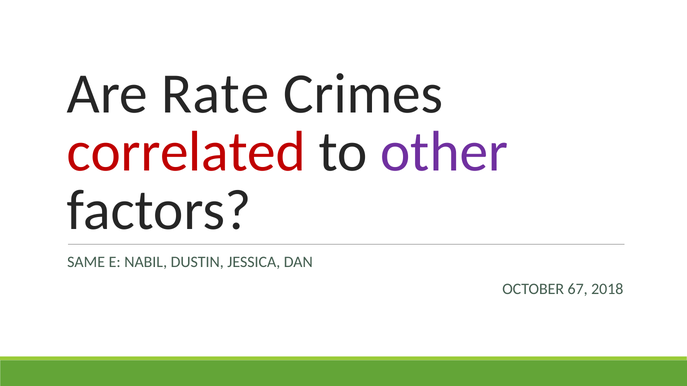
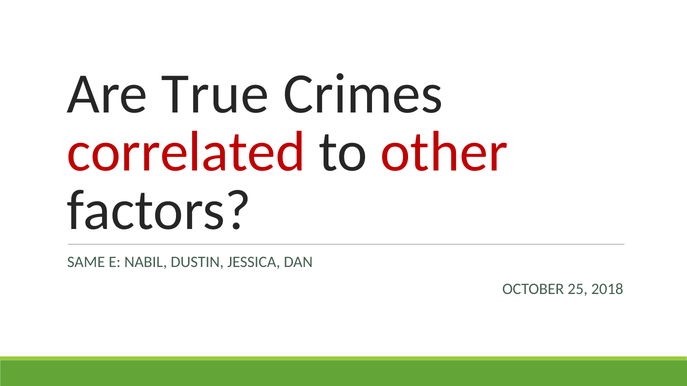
Rate: Rate -> True (215, 94)
other colour: purple -> red (444, 152)
67: 67 -> 25 (578, 289)
